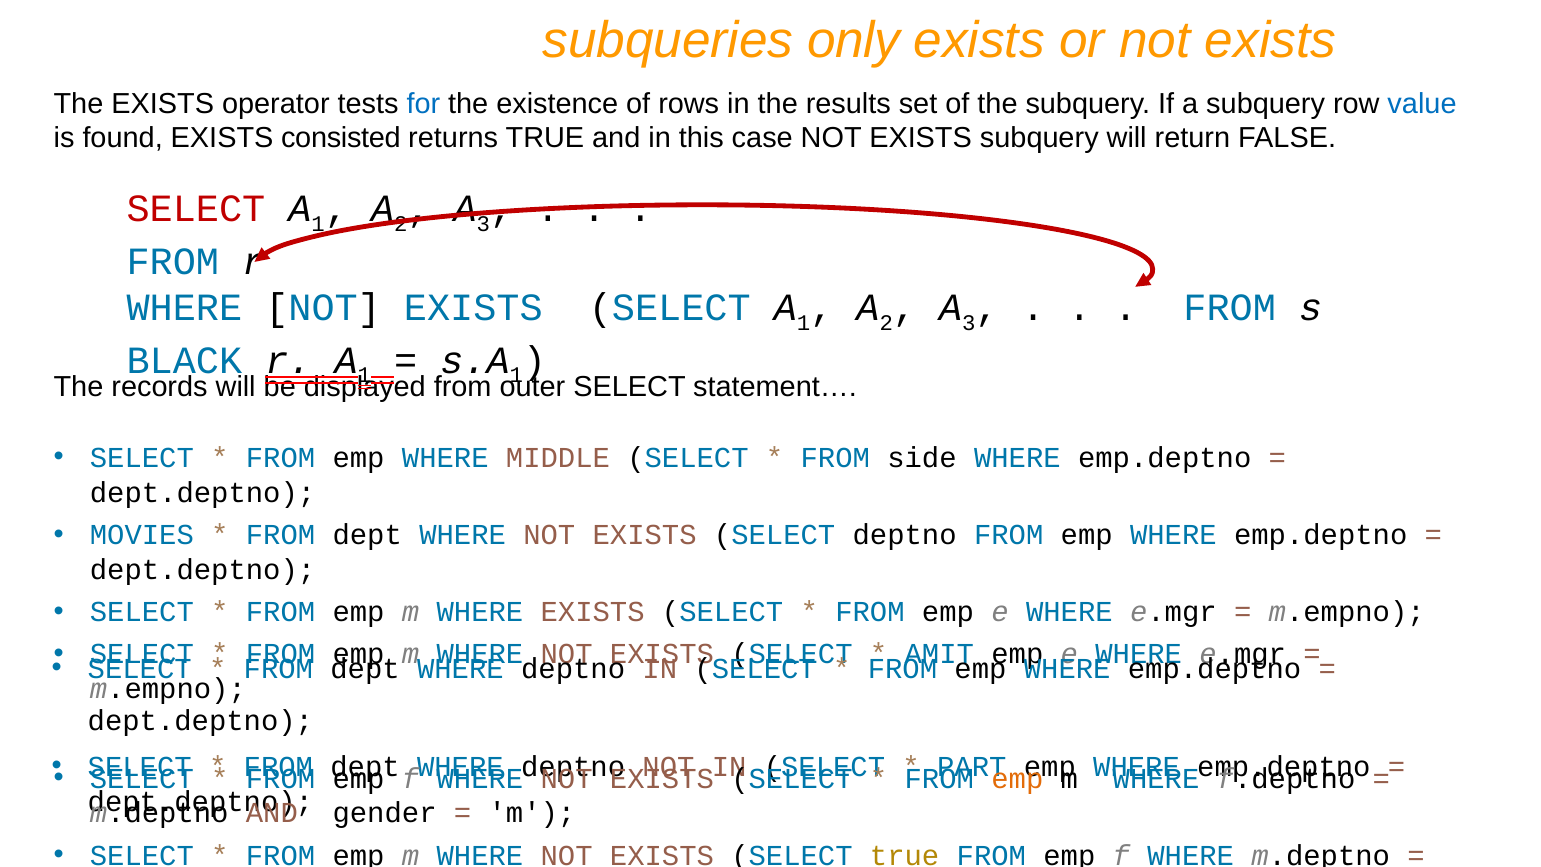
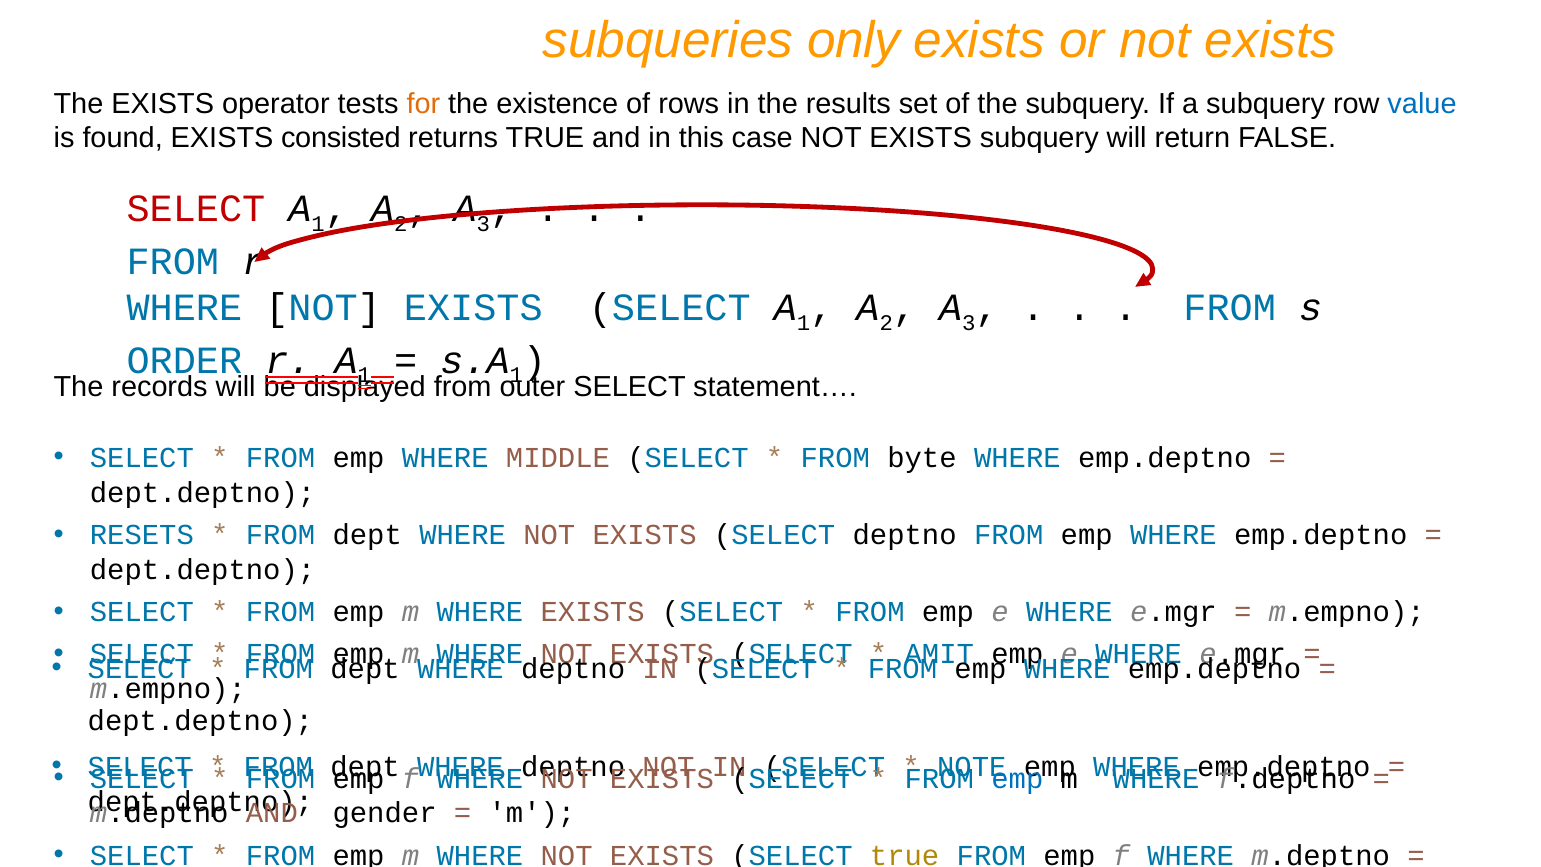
for colour: blue -> orange (423, 104)
BLACK: BLACK -> ORDER (184, 360)
side: side -> byte (922, 458)
MOVIES: MOVIES -> RESETS (142, 535)
PART: PART -> NOTE (972, 767)
emp colour: orange -> blue (1017, 779)
